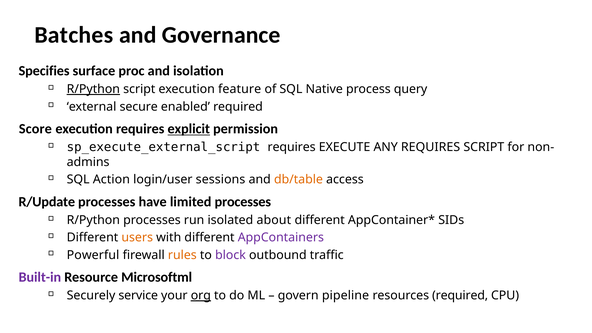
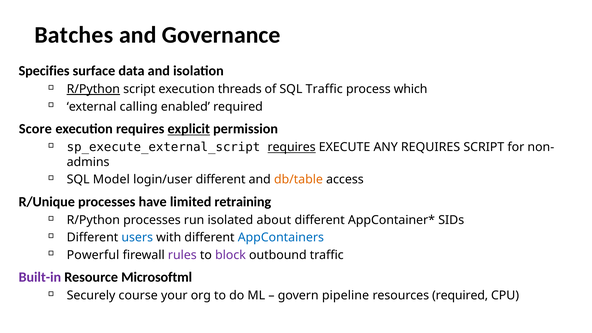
proc: proc -> data (132, 71)
feature: feature -> threads (240, 89)
SQL Native: Native -> Traffic (324, 89)
query: query -> which (411, 89)
secure: secure -> calling (139, 107)
requires underline: none -> present (292, 147)
Action: Action -> Model (111, 179)
login/user sessions: sessions -> different (221, 179)
R/Update: R/Update -> R/Unique (47, 202)
limited processes: processes -> retraining (243, 202)
users colour: orange -> blue (137, 238)
AppContainers colour: purple -> blue (281, 238)
rules colour: orange -> purple (182, 255)
service: service -> course (138, 296)
org underline: present -> none (201, 296)
